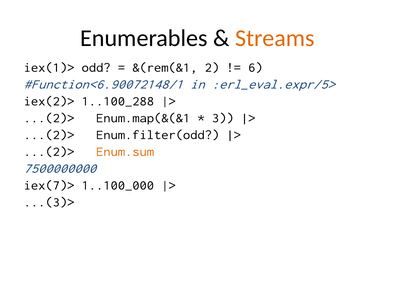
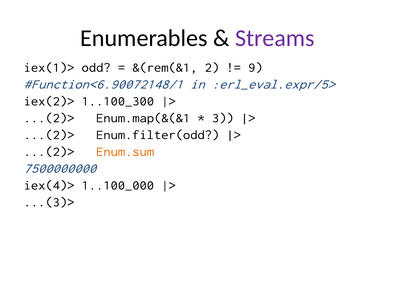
Streams colour: orange -> purple (275, 38)
6: 6 -> 9 (255, 67)
1..100_288: 1..100_288 -> 1..100_300 (118, 101)
iex(7)>: iex(7)> -> iex(4)> (49, 185)
